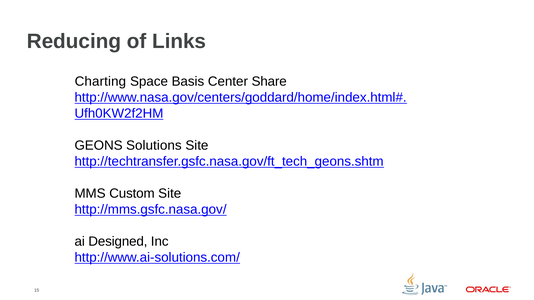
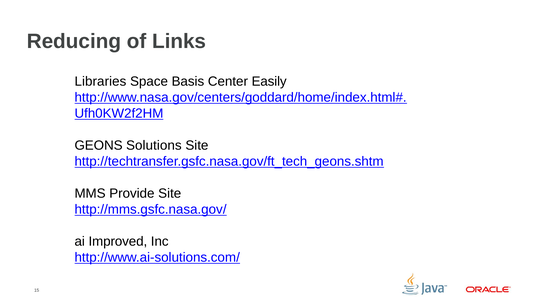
Charting: Charting -> Libraries (100, 82)
Share: Share -> Easily (269, 82)
Custom: Custom -> Provide (132, 194)
Designed: Designed -> Improved (118, 242)
